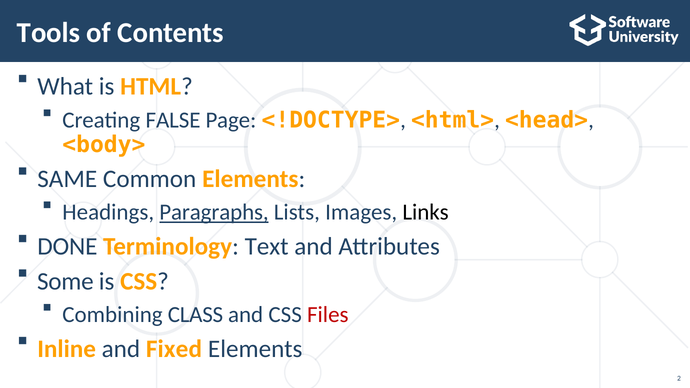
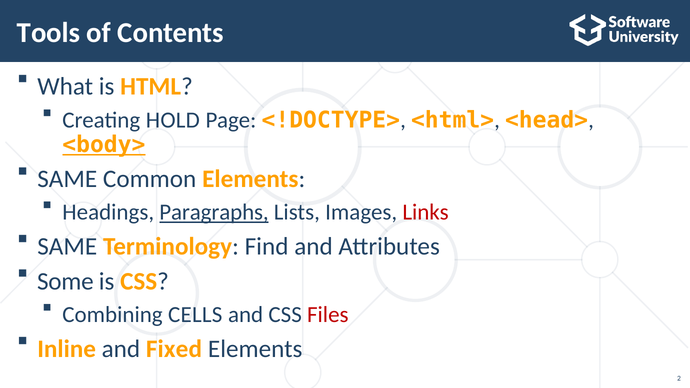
FALSE: FALSE -> HOLD (173, 120)
<body> underline: none -> present (104, 145)
Links colour: black -> red (426, 212)
DONE: DONE -> SAME (67, 246)
Text: Text -> Find (267, 246)
CLASS: CLASS -> CELLS (195, 315)
